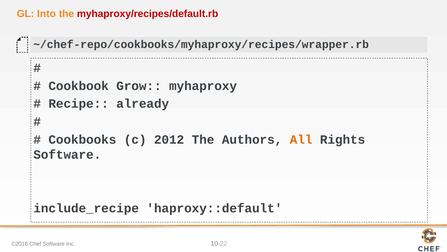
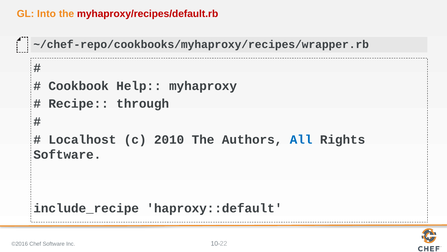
Grow: Grow -> Help (139, 86)
already: already -> through (143, 104)
Cookbooks: Cookbooks -> Localhost (82, 139)
2012: 2012 -> 2010 (169, 139)
All colour: orange -> blue (301, 139)
